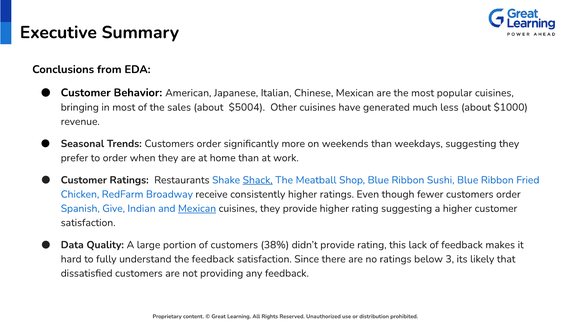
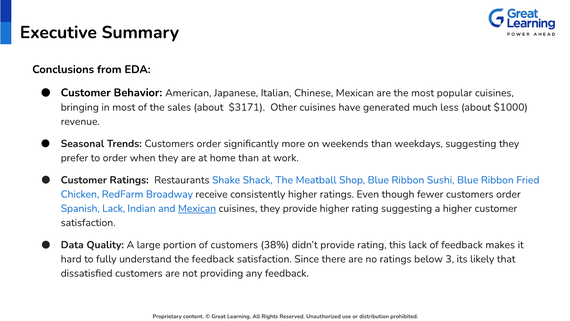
$5004: $5004 -> $3171 (247, 107)
Shack underline: present -> none (258, 180)
Spanish Give: Give -> Lack (114, 208)
